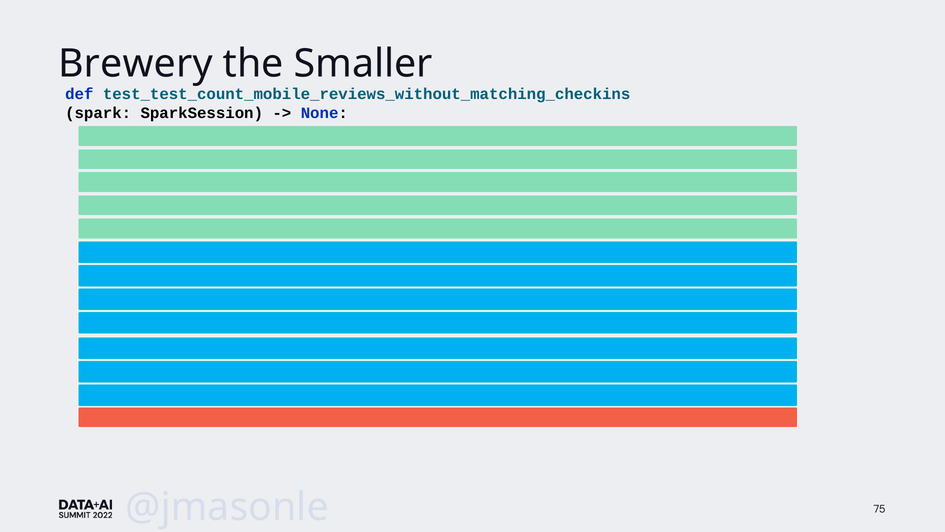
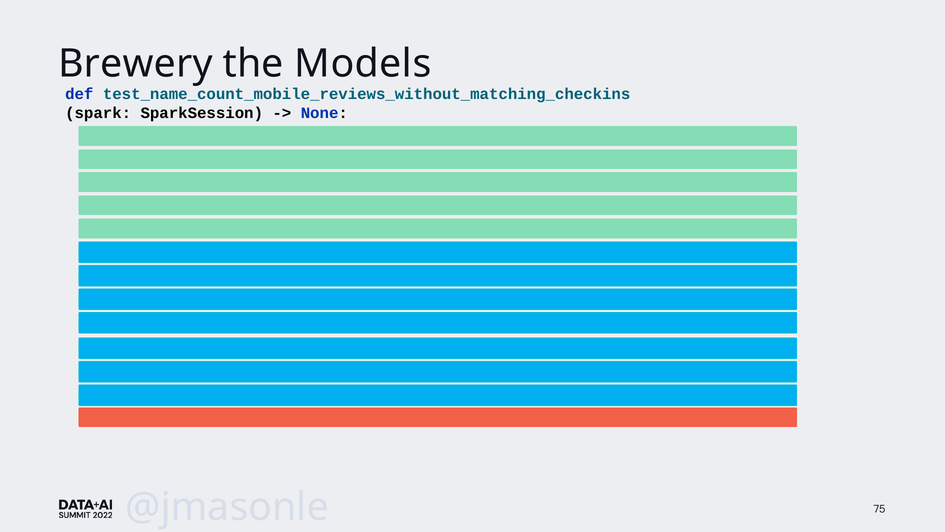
Smaller: Smaller -> Models (363, 64)
test_test_count_mobile_reviews_without_matching_checkins: test_test_count_mobile_reviews_without_matching_checkins -> test_name_count_mobile_reviews_without_matching_checkins (367, 94)
